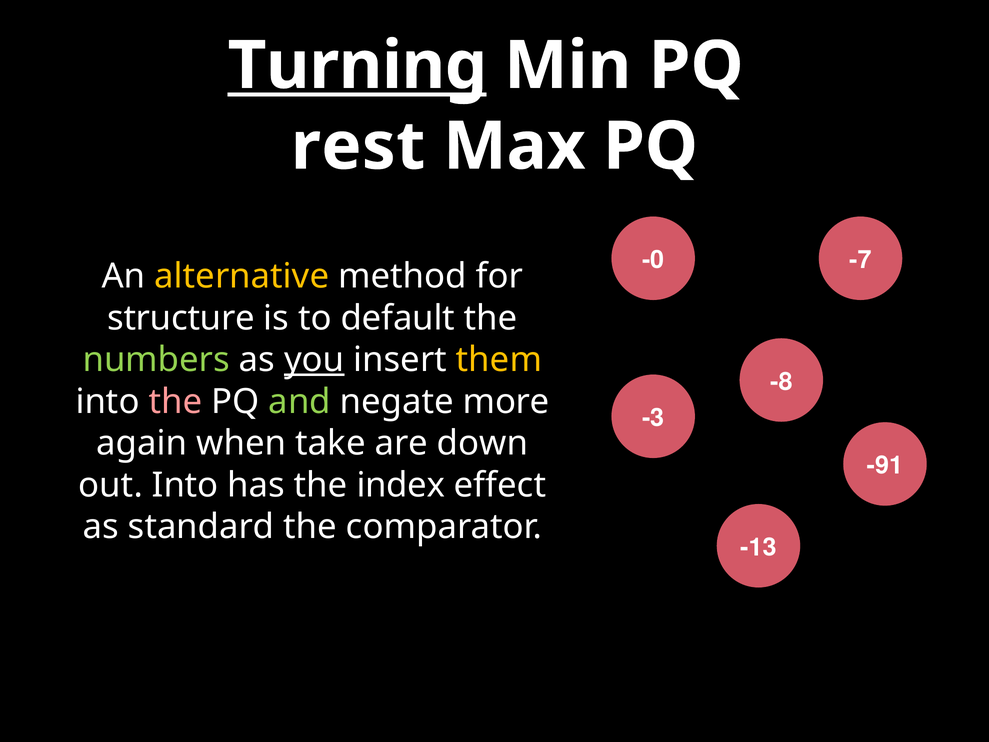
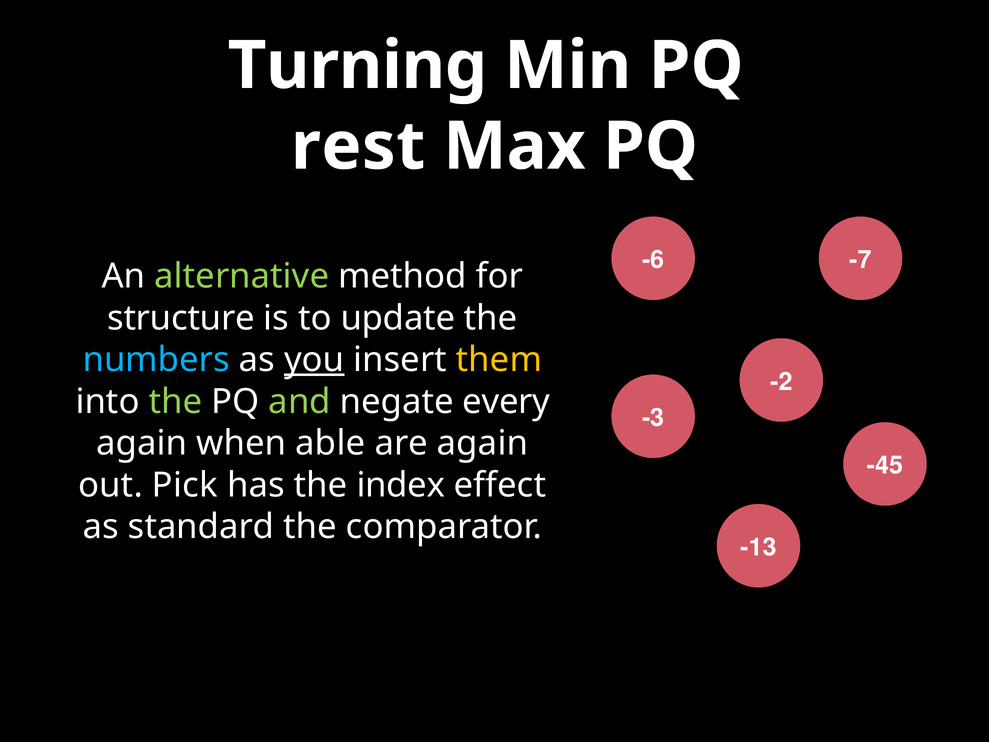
Turning underline: present -> none (357, 66)
-0: -0 -> -6 (653, 260)
alternative colour: yellow -> light green (242, 276)
default: default -> update (398, 318)
numbers colour: light green -> light blue (156, 360)
-8: -8 -> -2 (781, 382)
the colour: pink -> light green (175, 401)
more: more -> every (506, 401)
take: take -> able (330, 443)
are down: down -> again (483, 443)
-91: -91 -> -45 (885, 466)
out Into: Into -> Pick (185, 485)
